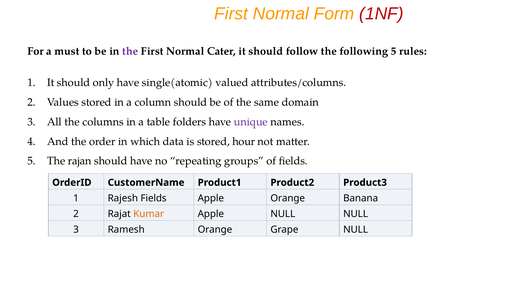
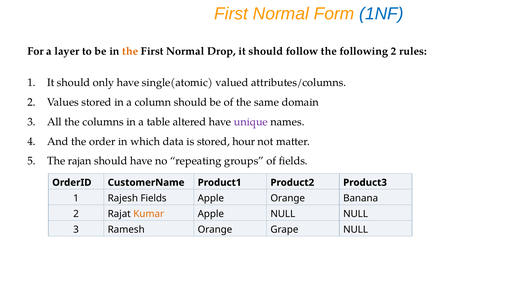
1NF colour: red -> blue (381, 14)
must: must -> layer (67, 51)
the colour: purple -> orange (130, 51)
Cater: Cater -> Drop (222, 51)
following 5: 5 -> 2 (394, 51)
folders: folders -> altered (189, 122)
